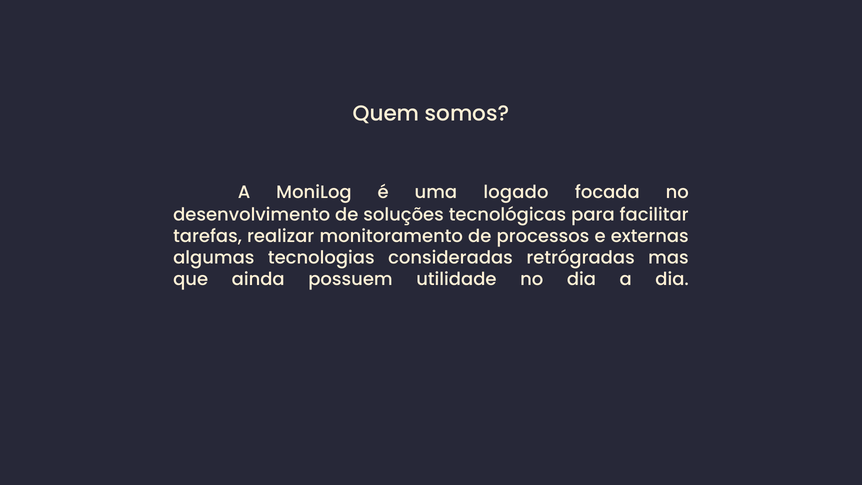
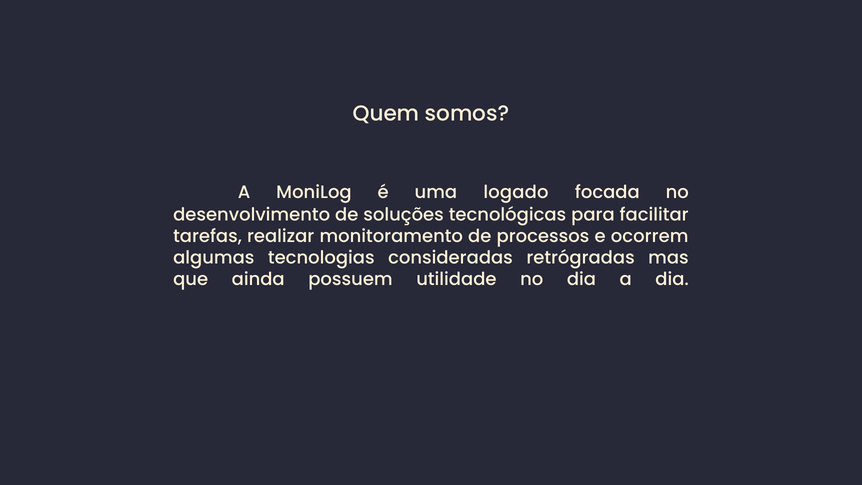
externas: externas -> ocorrem (650, 236)
